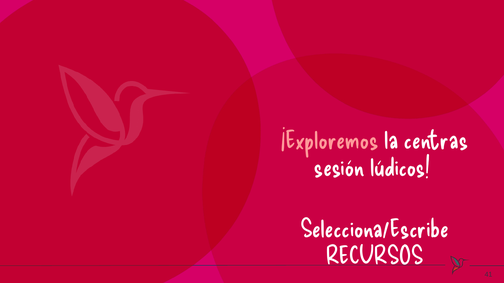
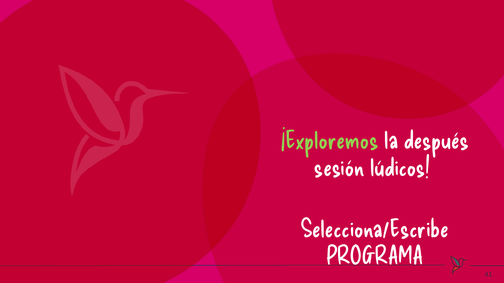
¡Exploremos colour: pink -> light green (330, 141)
centras: centras -> después (436, 141)
RECURSOS: RECURSOS -> PROGRAMA (375, 257)
